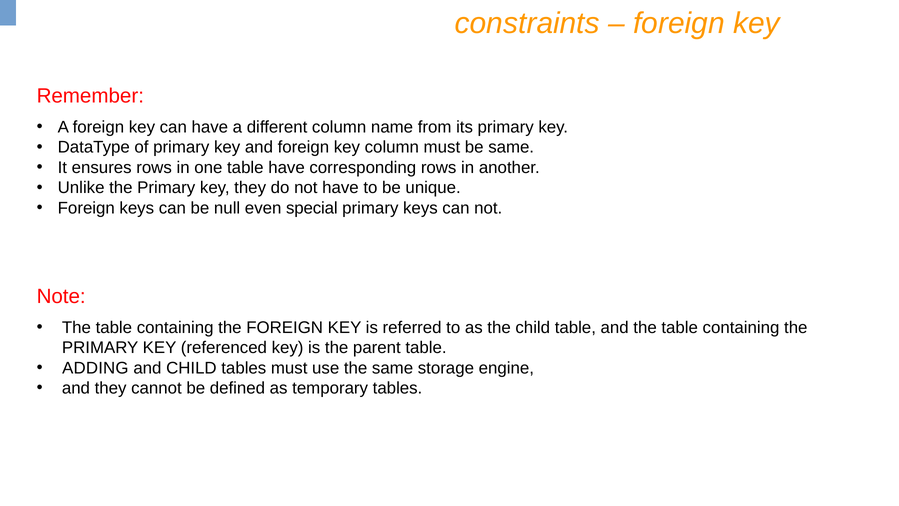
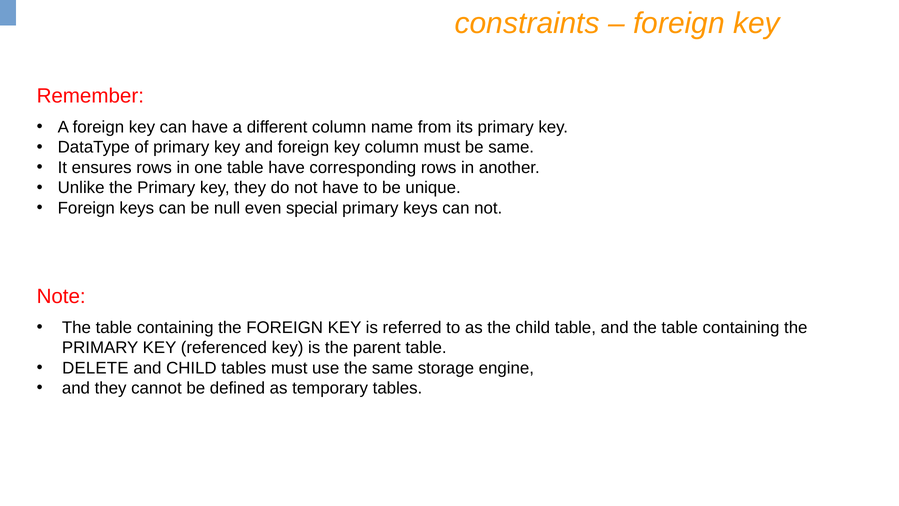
ADDING: ADDING -> DELETE (95, 368)
